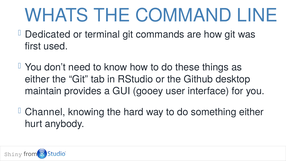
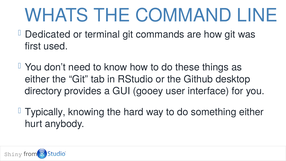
maintain: maintain -> directory (43, 91)
Channel: Channel -> Typically (45, 112)
